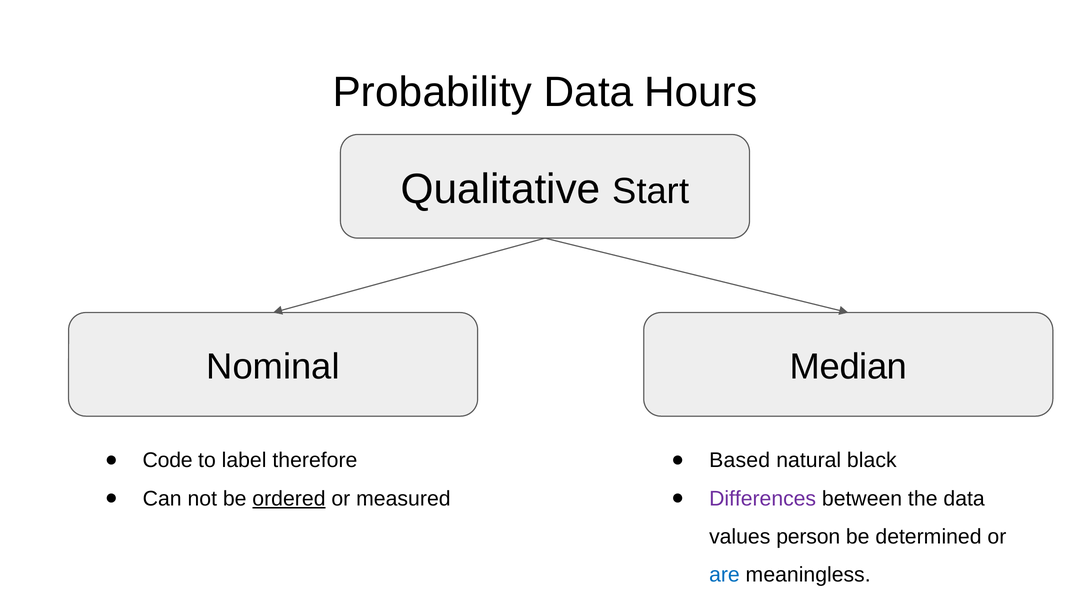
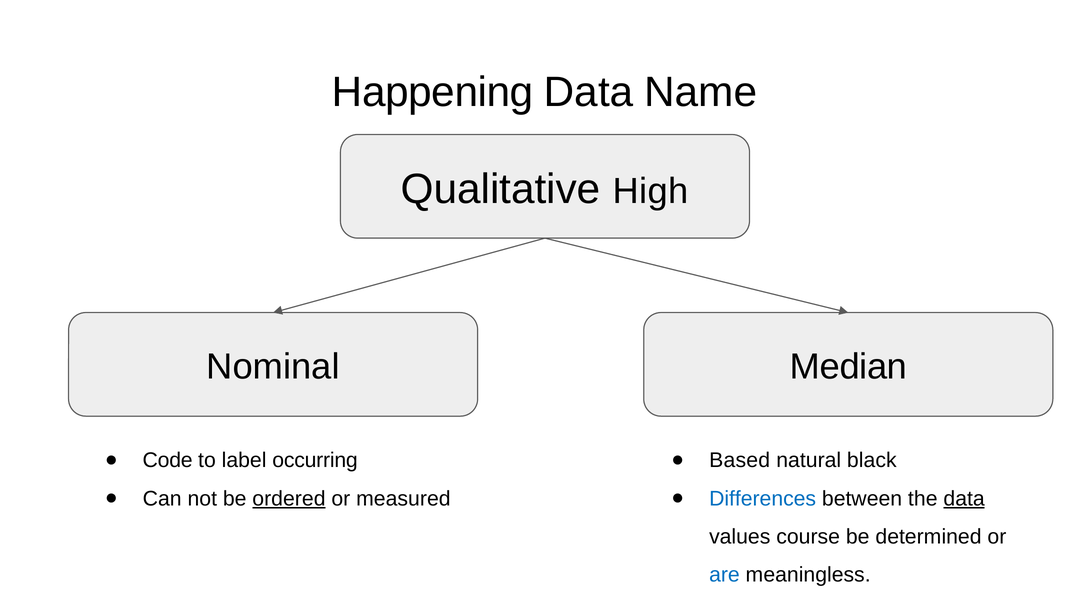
Probability: Probability -> Happening (433, 92)
Hours: Hours -> Name (701, 92)
Start: Start -> High (651, 191)
therefore: therefore -> occurring (315, 461)
Differences colour: purple -> blue (763, 499)
data underline: none -> present (964, 499)
person: person -> course (808, 537)
